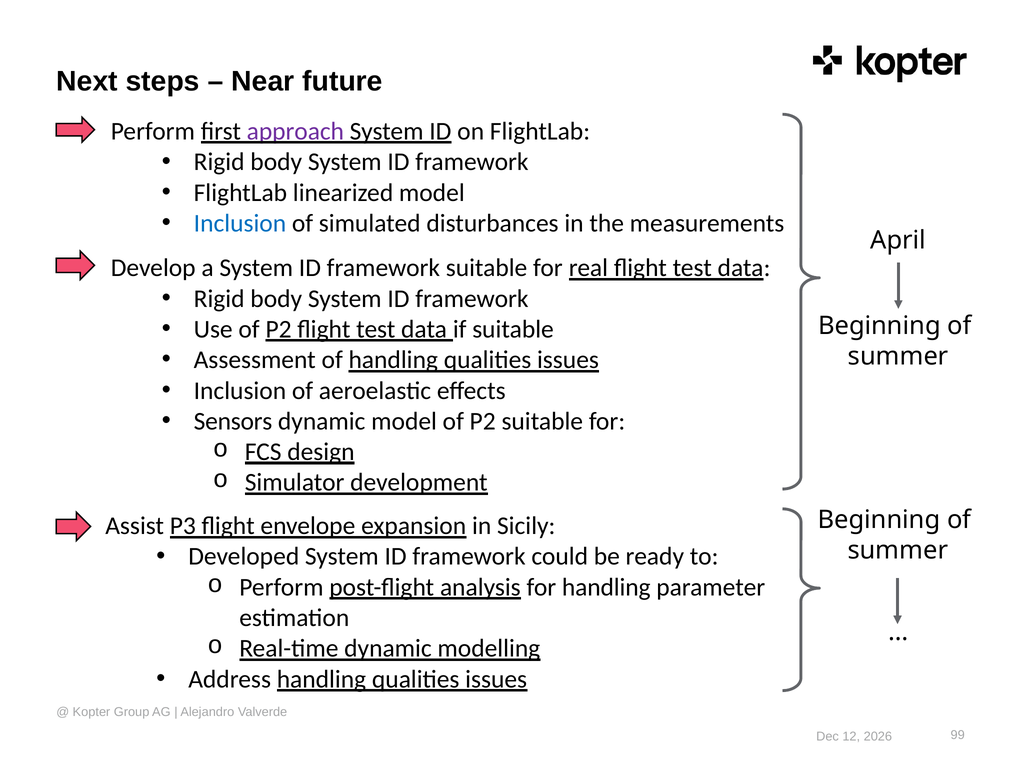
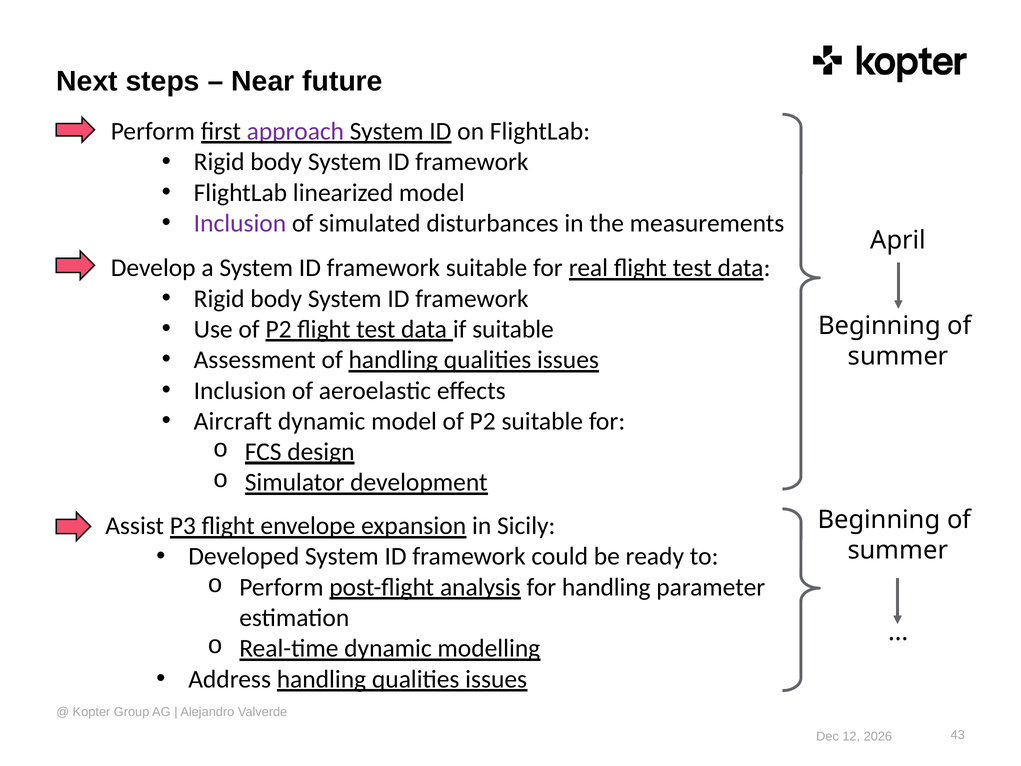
Inclusion colour: blue -> purple (240, 223)
Sensors: Sensors -> Aircraft (233, 421)
99: 99 -> 43 (958, 735)
